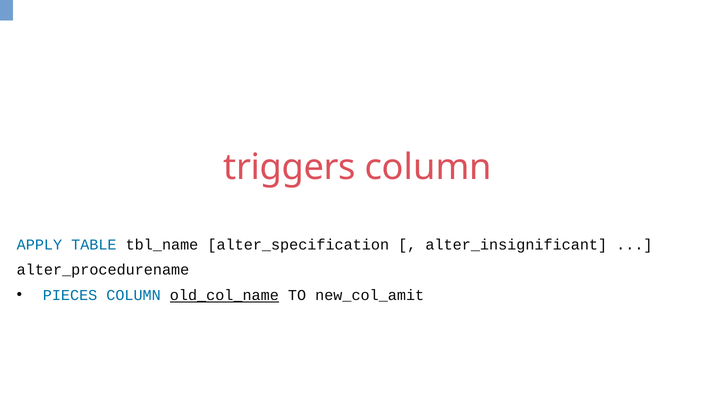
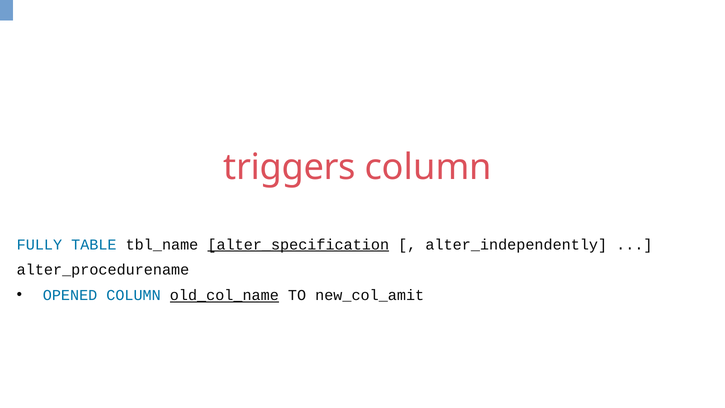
APPLY: APPLY -> FULLY (39, 244)
alter_specification underline: none -> present (298, 244)
alter_insignificant: alter_insignificant -> alter_independently (516, 244)
PIECES: PIECES -> OPENED (70, 295)
